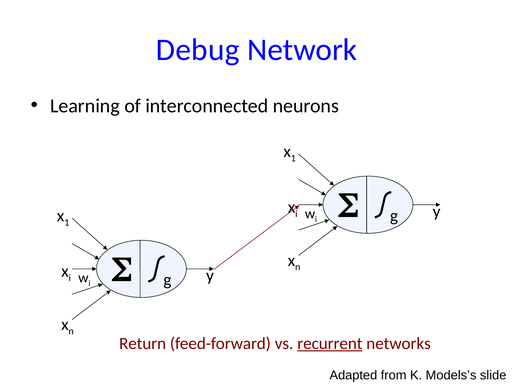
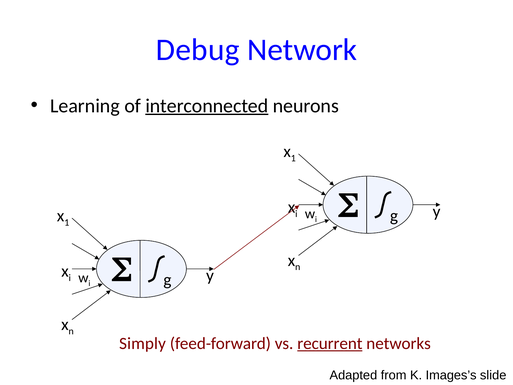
interconnected underline: none -> present (207, 106)
Return: Return -> Simply (142, 343)
Models’s: Models’s -> Images’s (451, 375)
